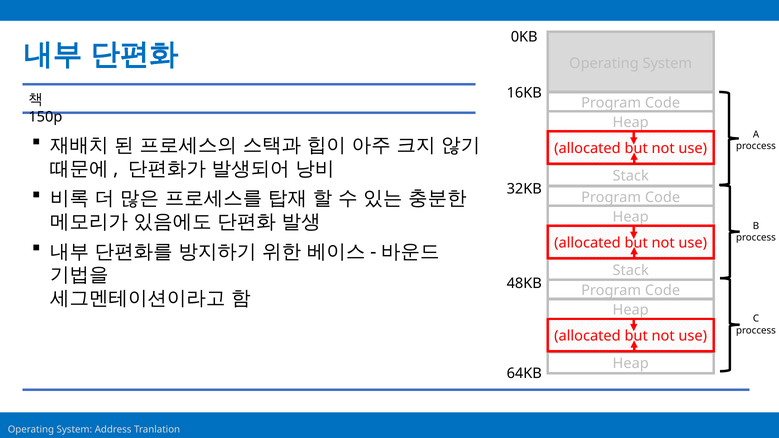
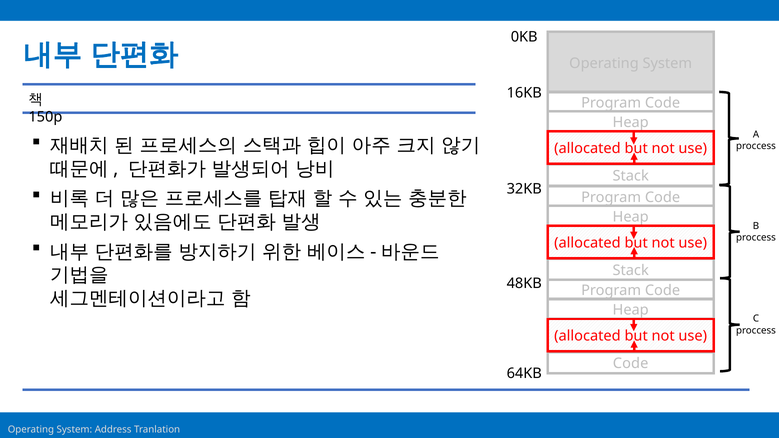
Heap: Heap -> Code (631, 364)
